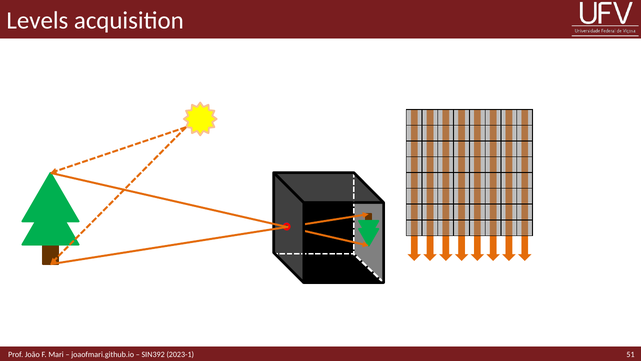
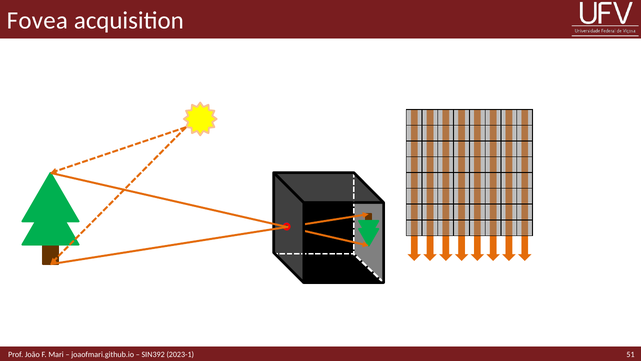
Levels: Levels -> Fovea (37, 21)
